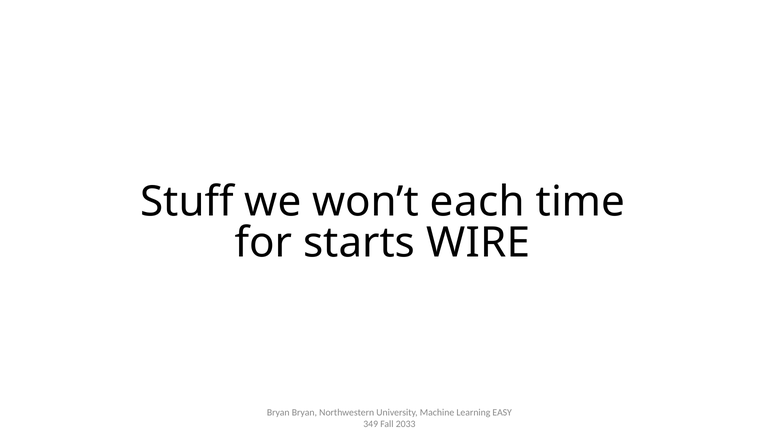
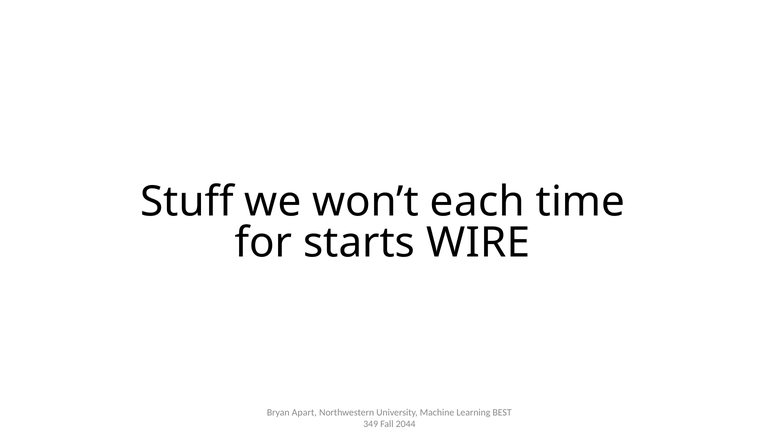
Bryan Bryan: Bryan -> Apart (304, 413)
EASY: EASY -> BEST (502, 413)
2033: 2033 -> 2044 (406, 424)
